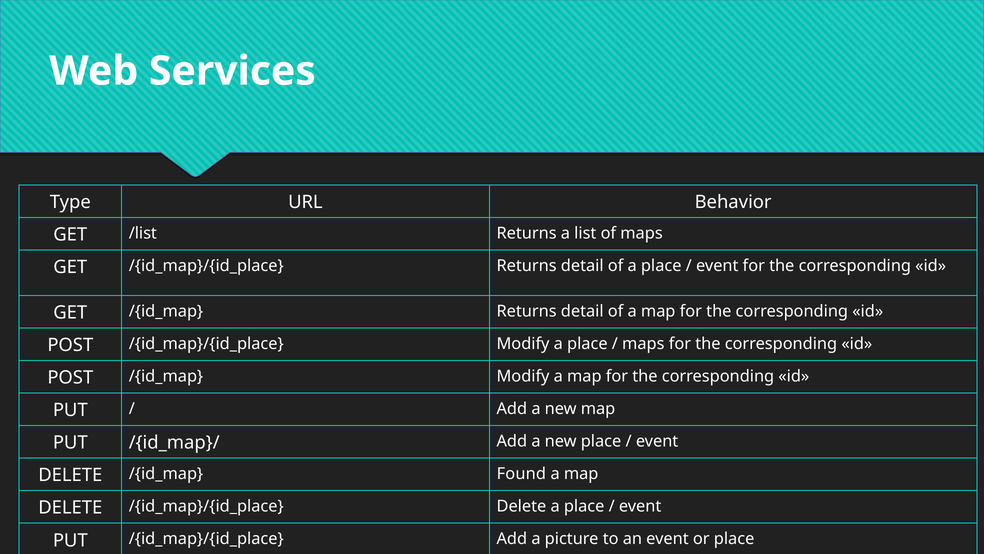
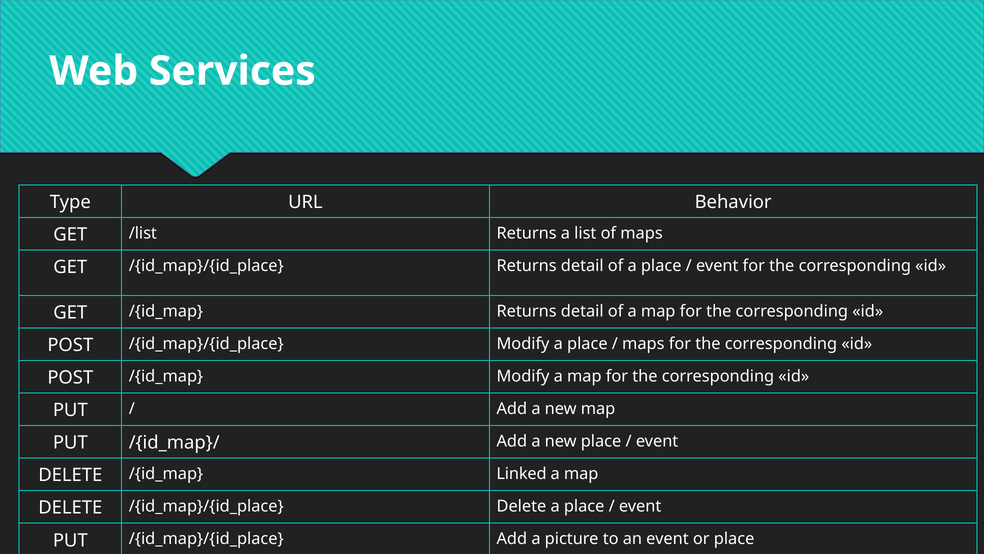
Found: Found -> Linked (522, 473)
